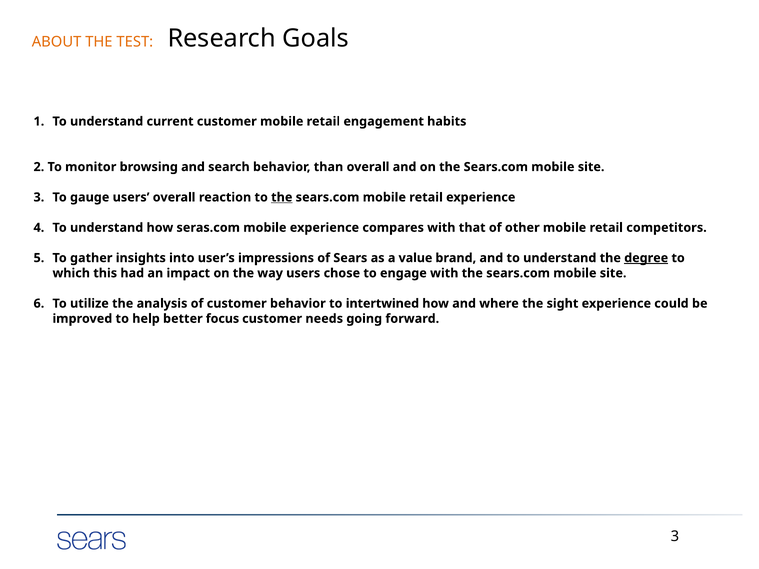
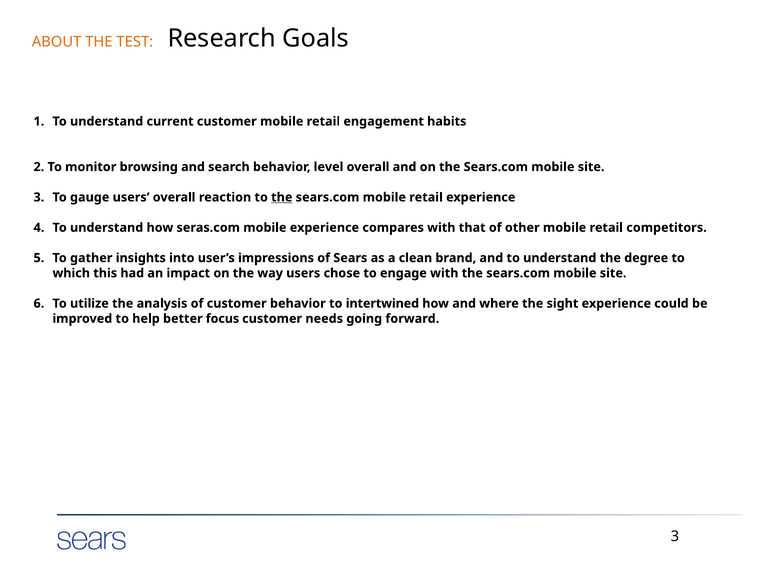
than: than -> level (329, 167)
value: value -> clean (415, 258)
degree underline: present -> none (646, 258)
